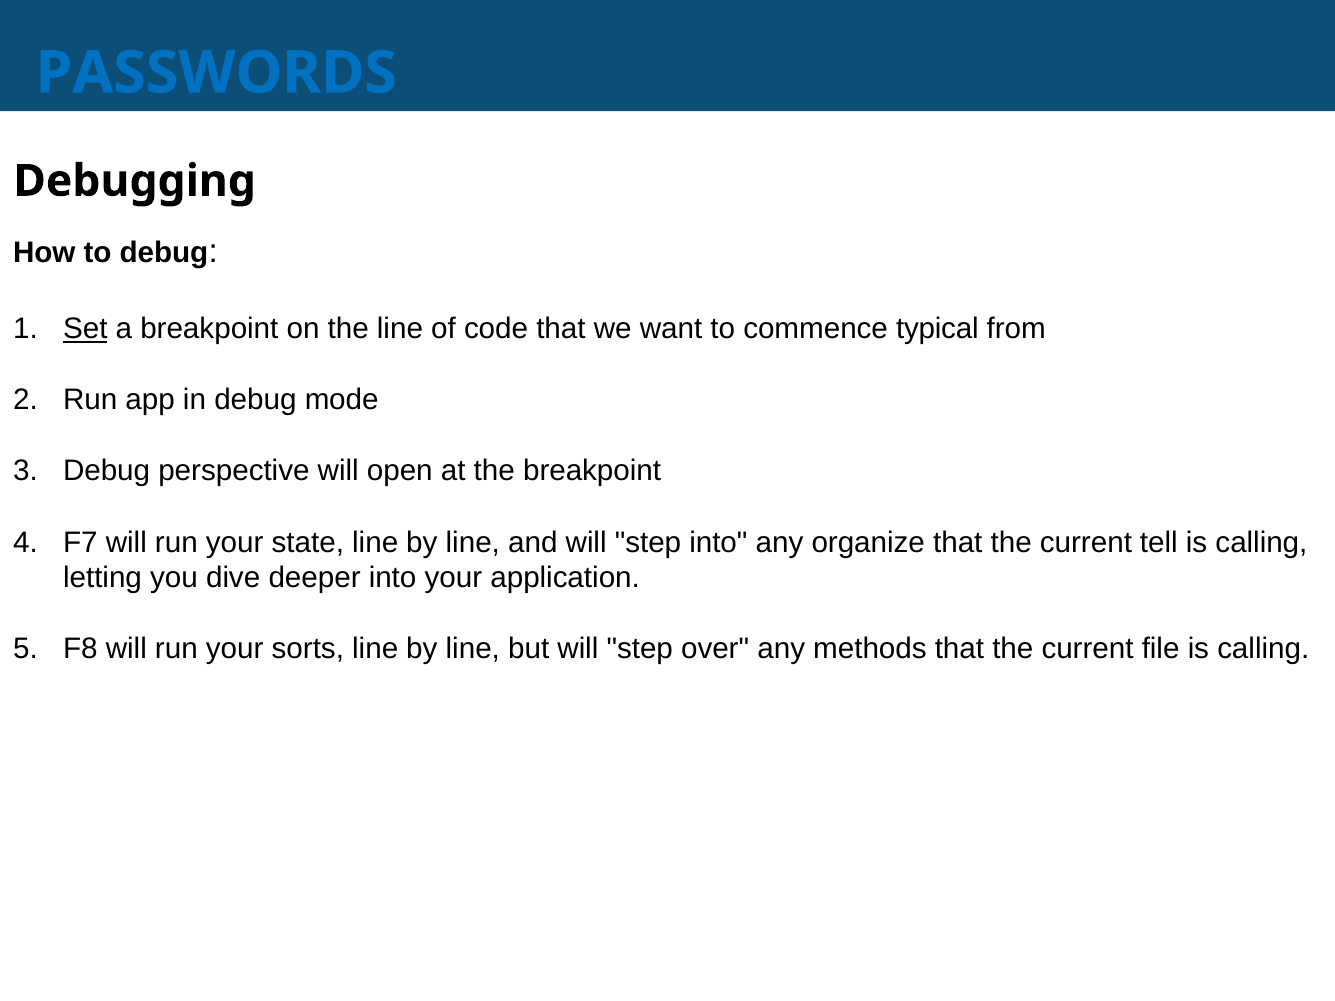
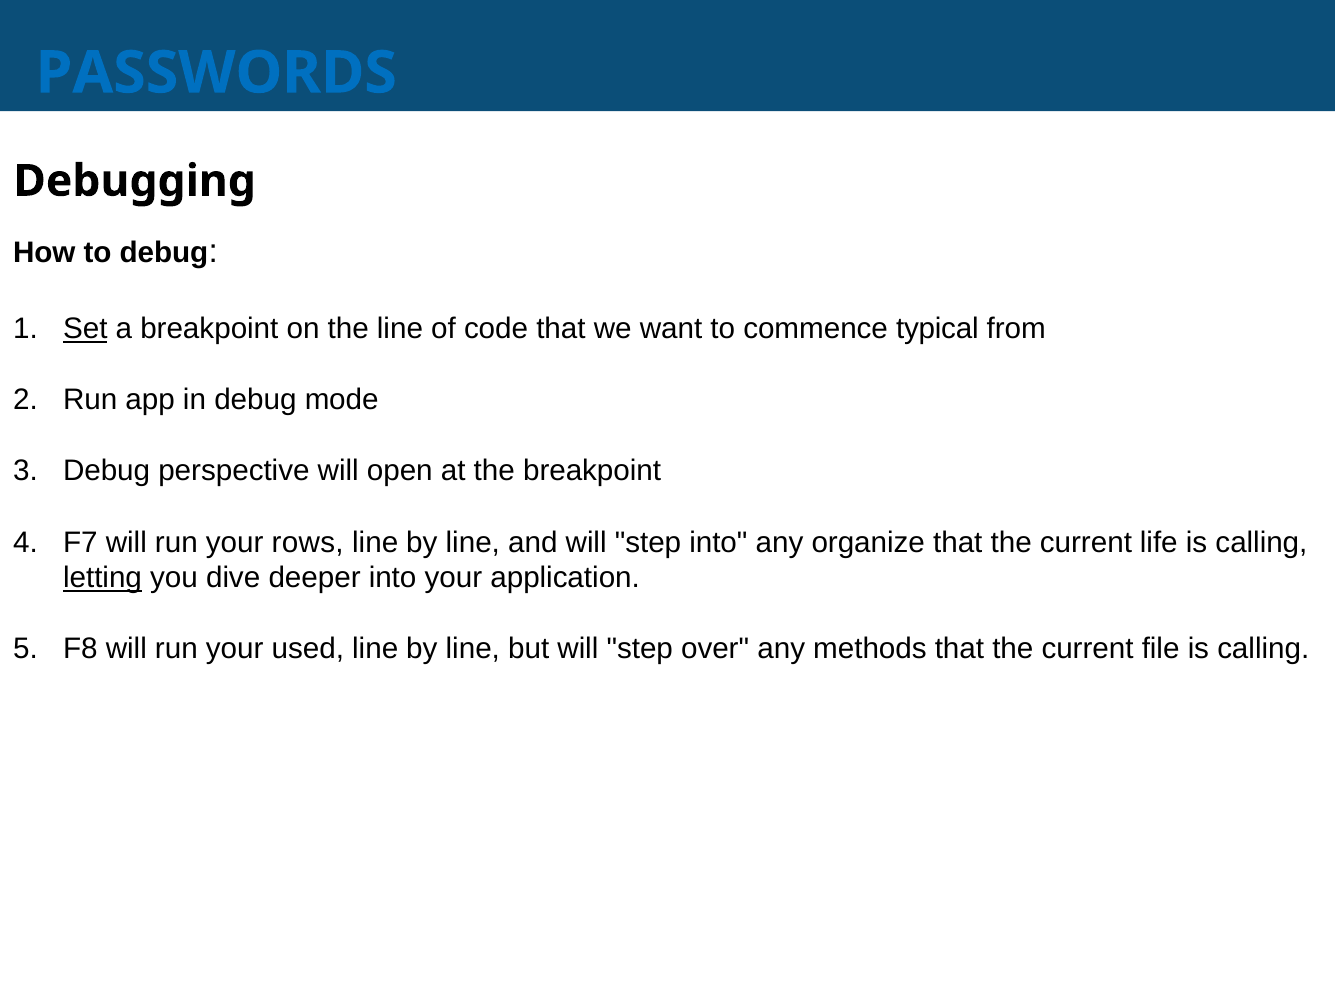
state: state -> rows (308, 542)
tell: tell -> life (1159, 542)
letting underline: none -> present (103, 578)
sorts: sorts -> used (308, 649)
